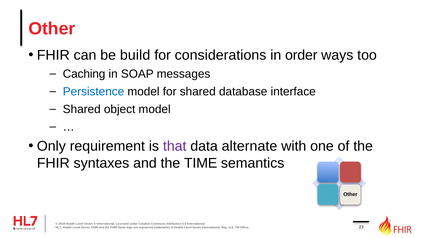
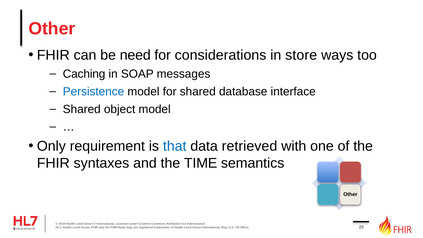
build: build -> need (135, 55)
order: order -> store (301, 55)
that colour: purple -> blue (175, 146)
alternate: alternate -> retrieved (249, 146)
